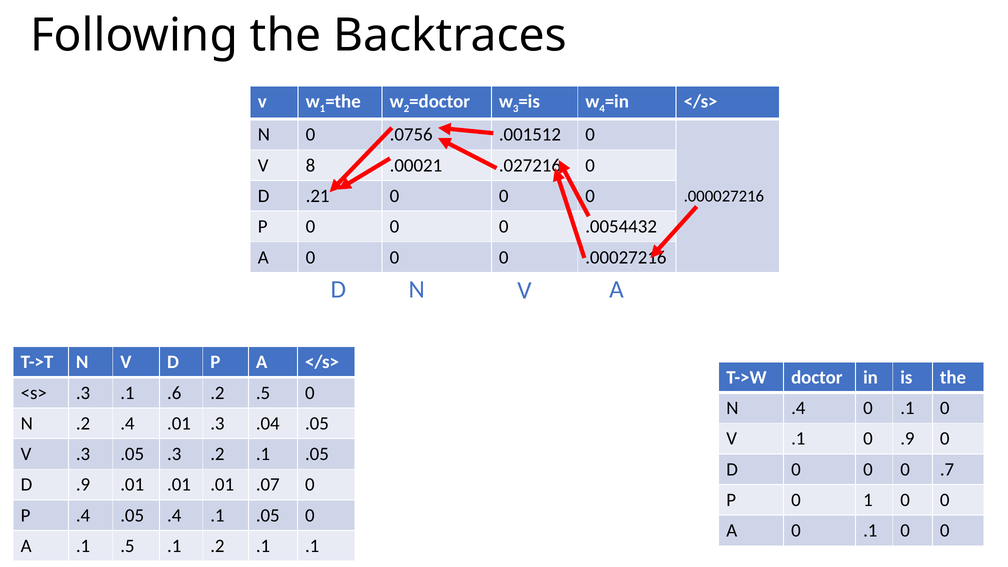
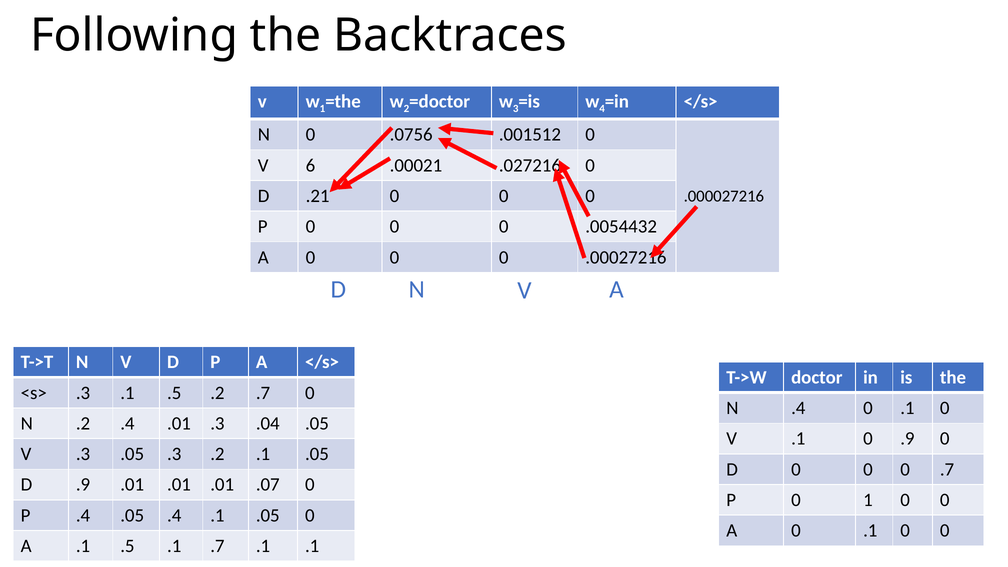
8: 8 -> 6 (311, 165)
.3 .1 .6: .6 -> .5 (174, 393)
.2 .5: .5 -> .7 (263, 393)
.1 .2: .2 -> .7 (217, 546)
